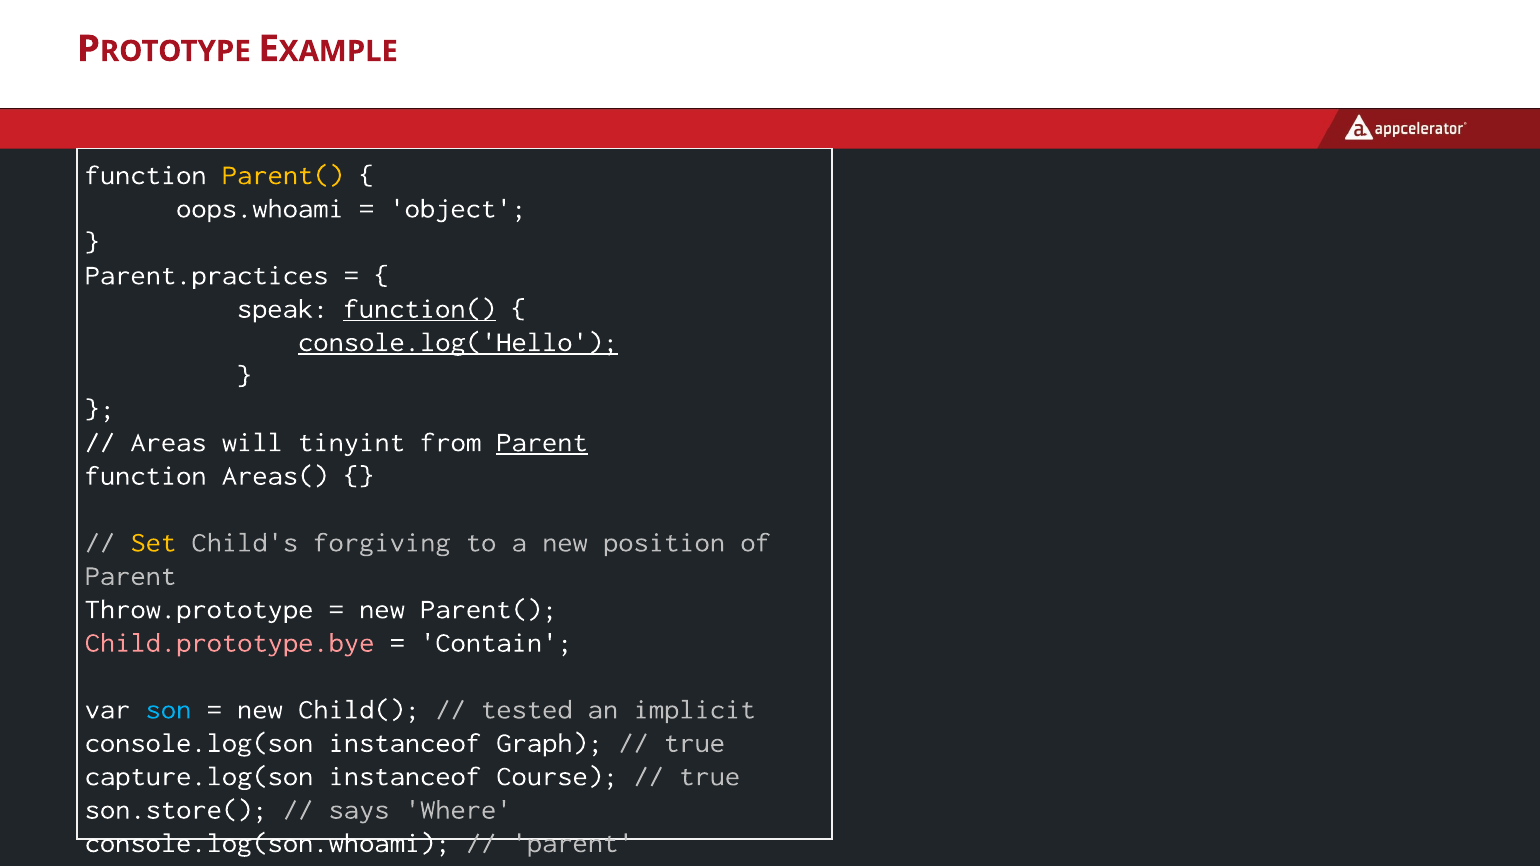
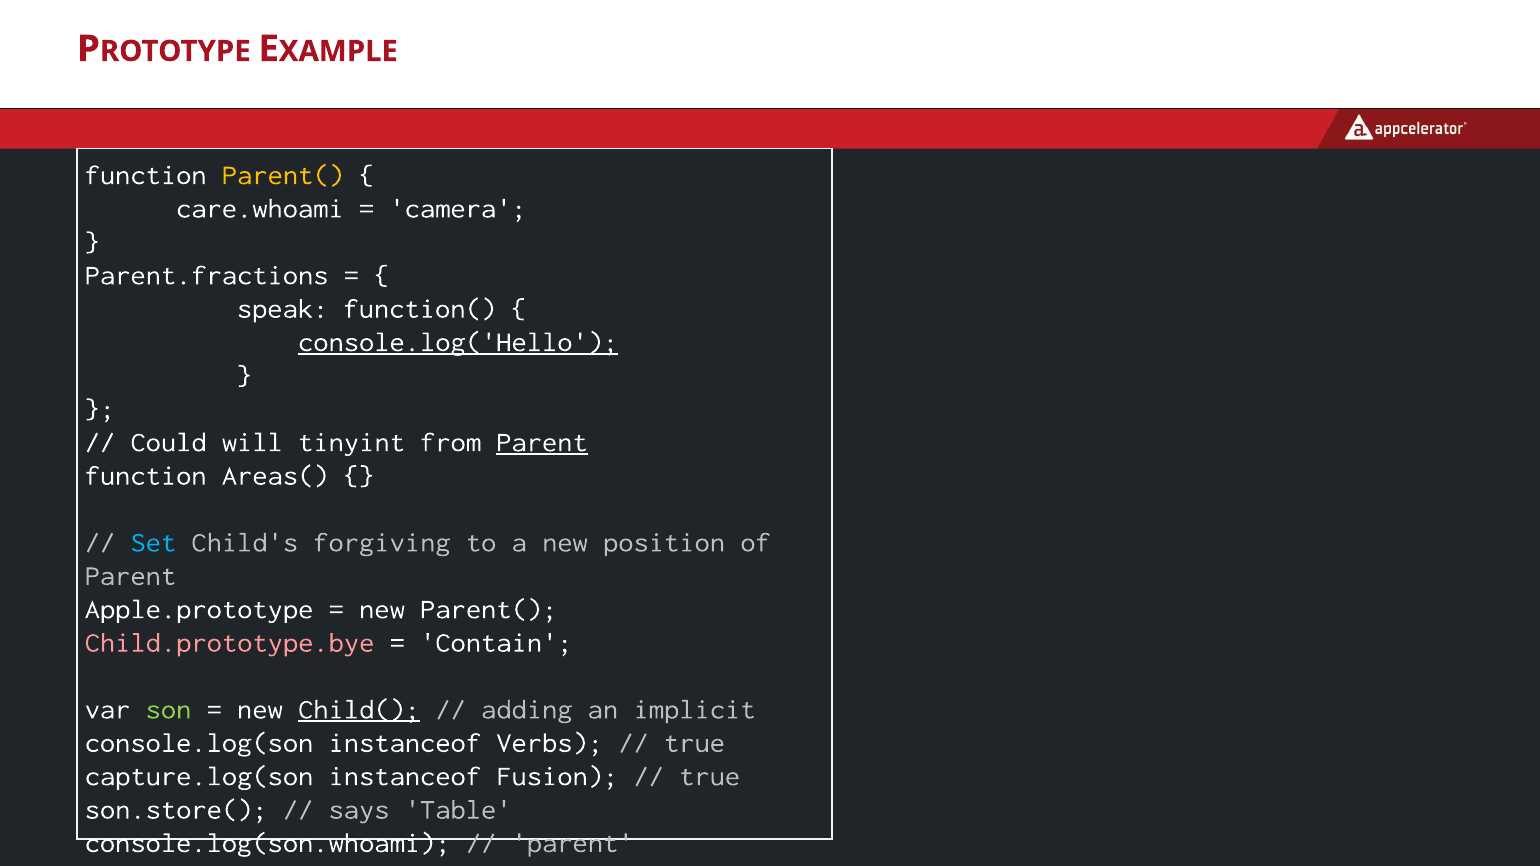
oops.whoami: oops.whoami -> care.whoami (260, 208)
object: object -> camera (458, 208)
Parent.practices: Parent.practices -> Parent.fractions (207, 275)
function( underline: present -> none (420, 309)
Areas: Areas -> Could (169, 442)
Set colour: yellow -> light blue (153, 542)
Throw.prototype: Throw.prototype -> Apple.prototype (199, 609)
son colour: light blue -> light green (168, 709)
Child( underline: none -> present (359, 709)
tested: tested -> adding (527, 709)
Graph: Graph -> Verbs (550, 743)
Course: Course -> Fusion (557, 776)
Where: Where -> Table (458, 810)
